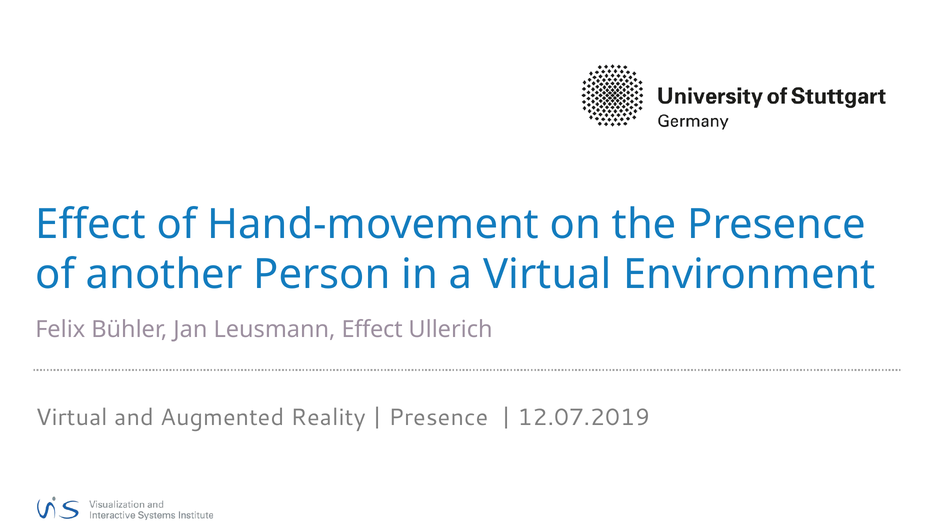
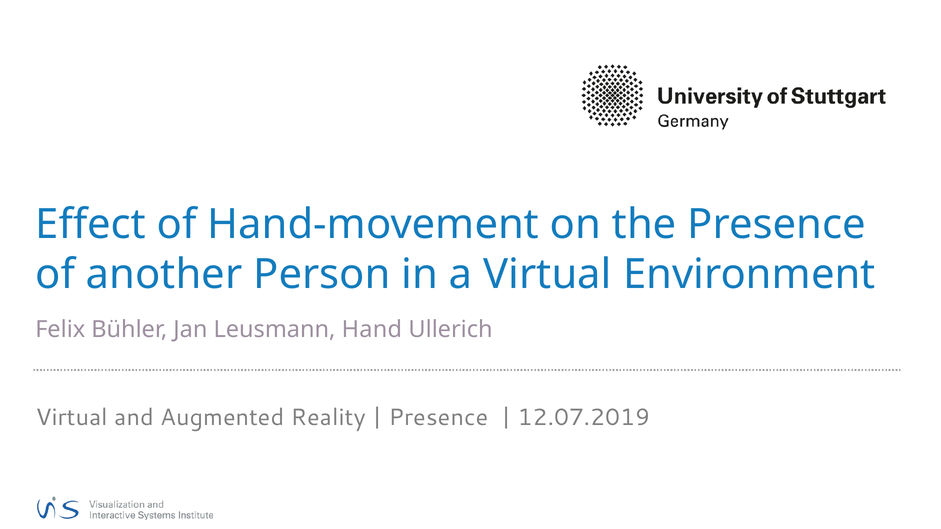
Leusmann Effect: Effect -> Hand (372, 330)
